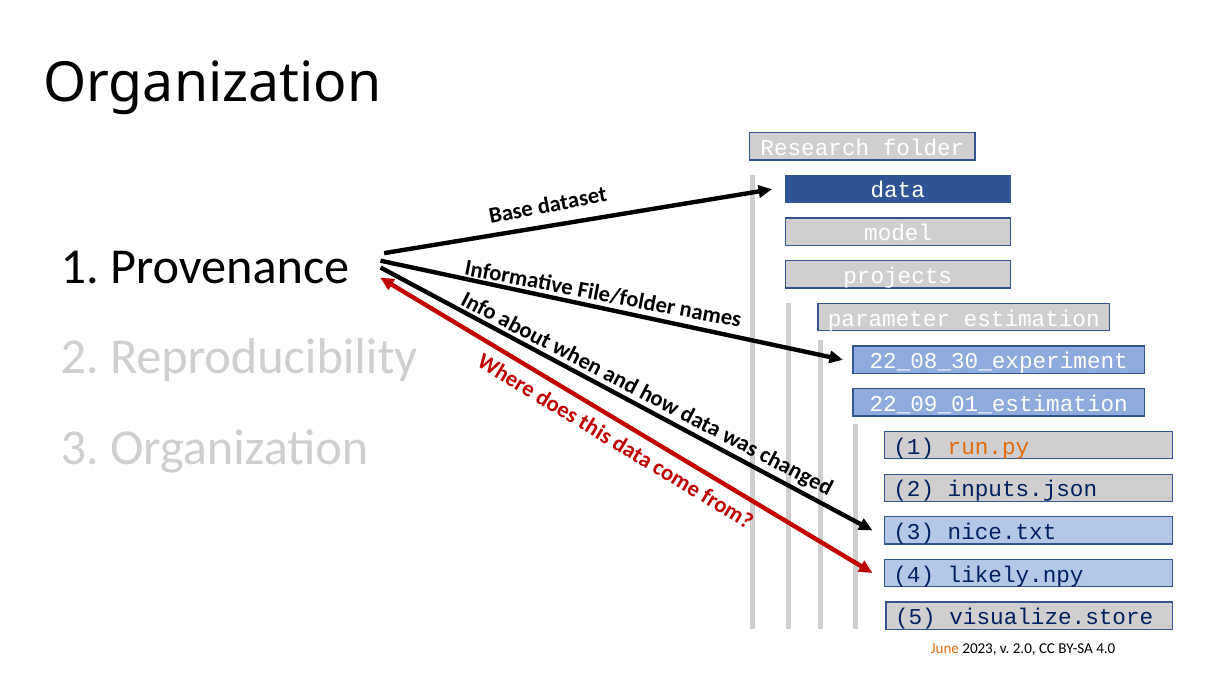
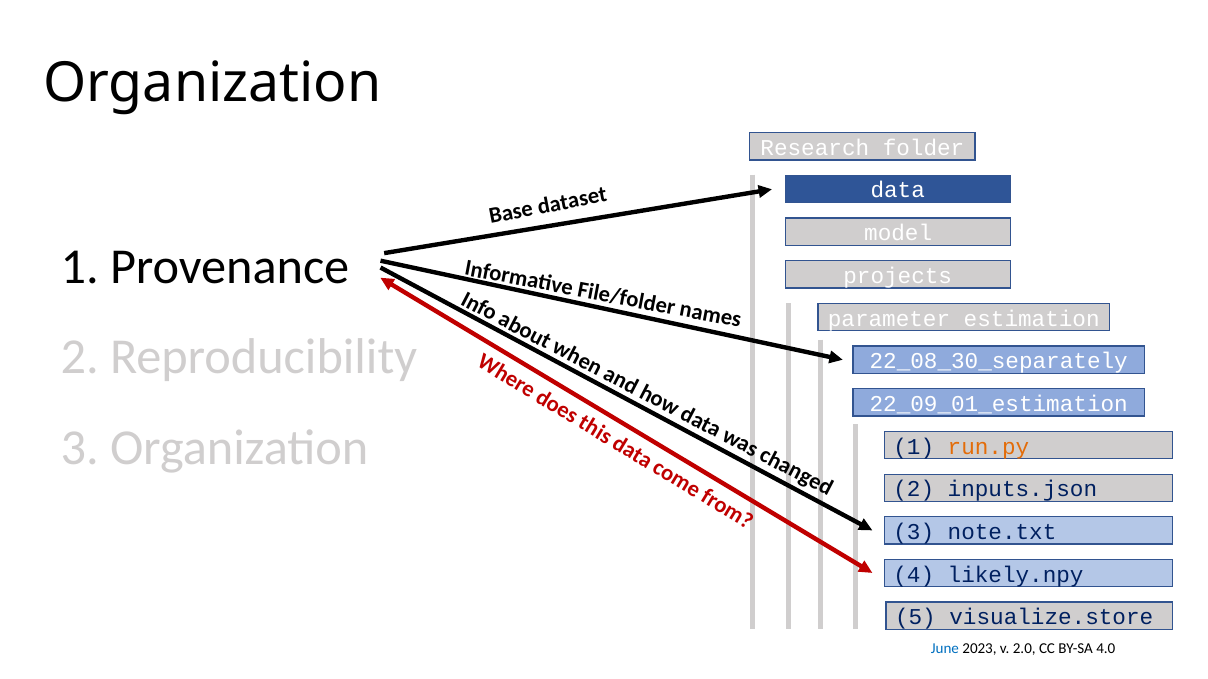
22_08_30_experiment: 22_08_30_experiment -> 22_08_30_separately (999, 362)
nice.txt: nice.txt -> note.txt (1002, 532)
June colour: orange -> blue (945, 649)
